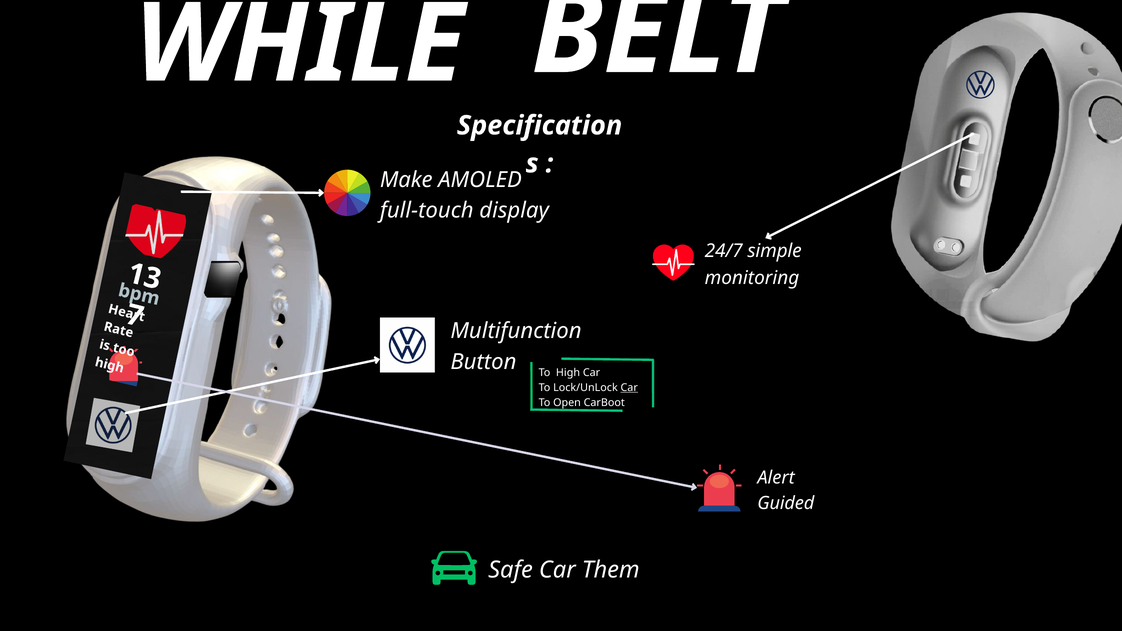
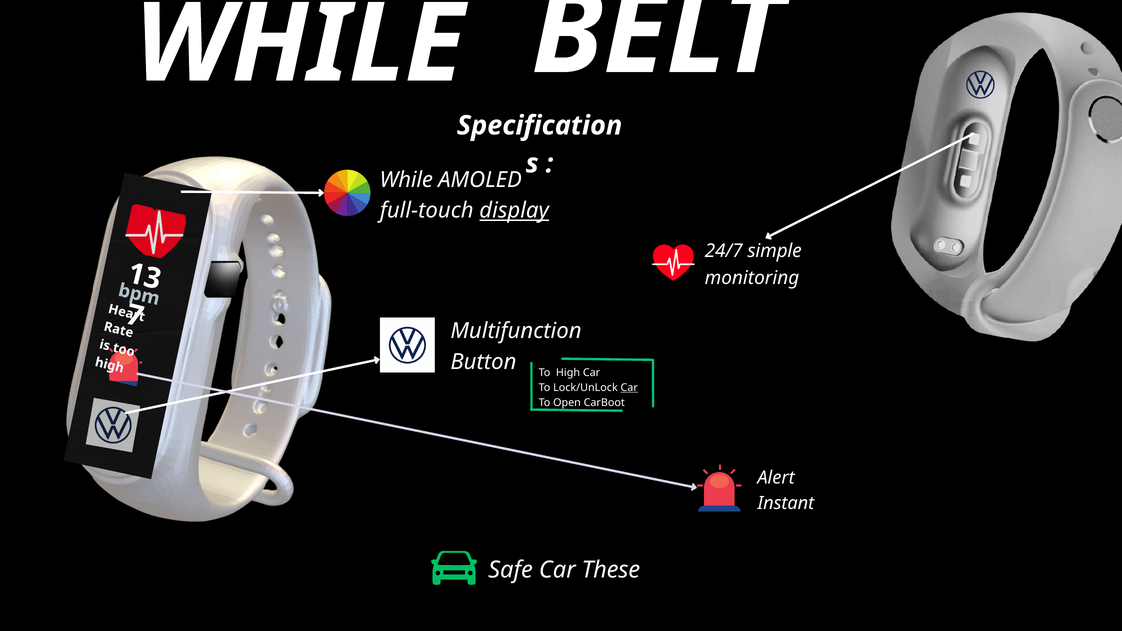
Make: Make -> While (406, 180)
display underline: none -> present (514, 211)
Guided: Guided -> Instant (786, 503)
Them: Them -> These (611, 570)
